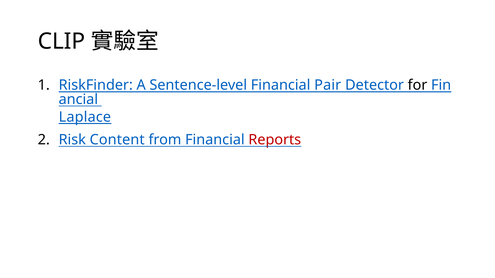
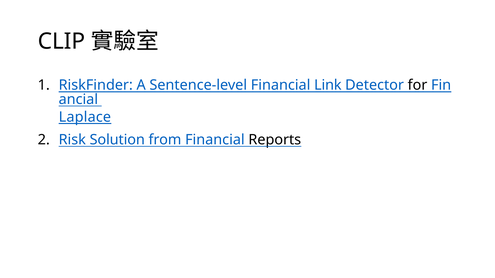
Pair: Pair -> Link (328, 85)
Content: Content -> Solution (117, 140)
Reports colour: red -> black (275, 140)
